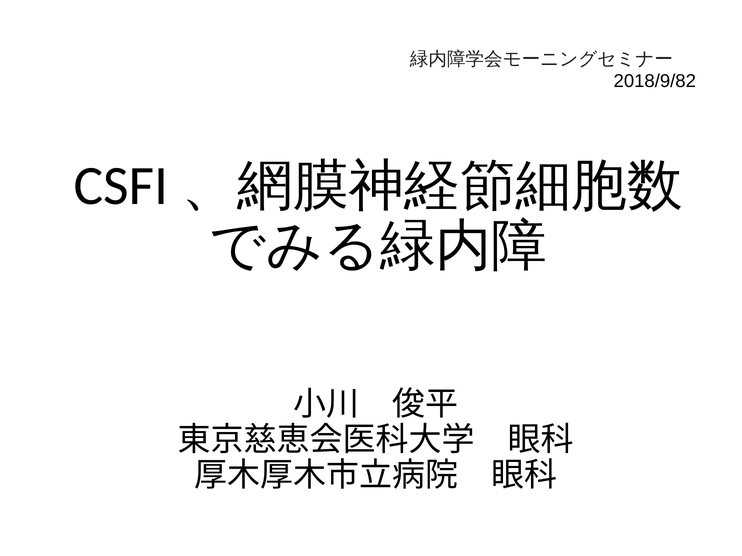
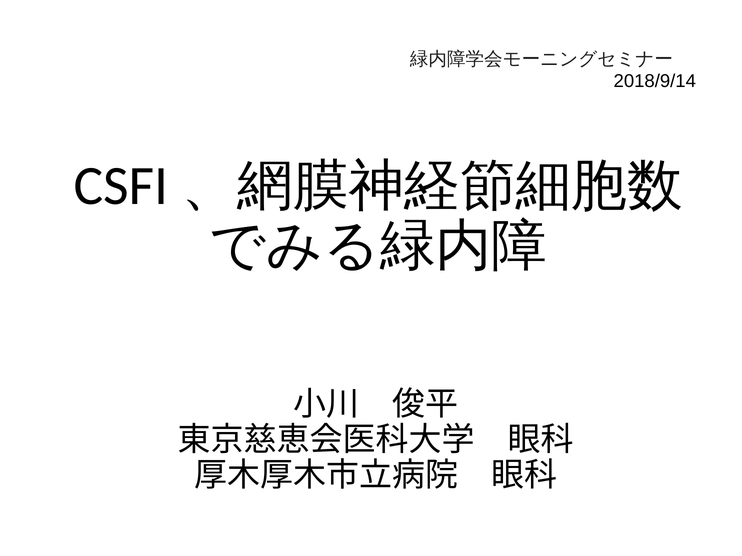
2018/9/82: 2018/9/82 -> 2018/9/14 (655, 81)
